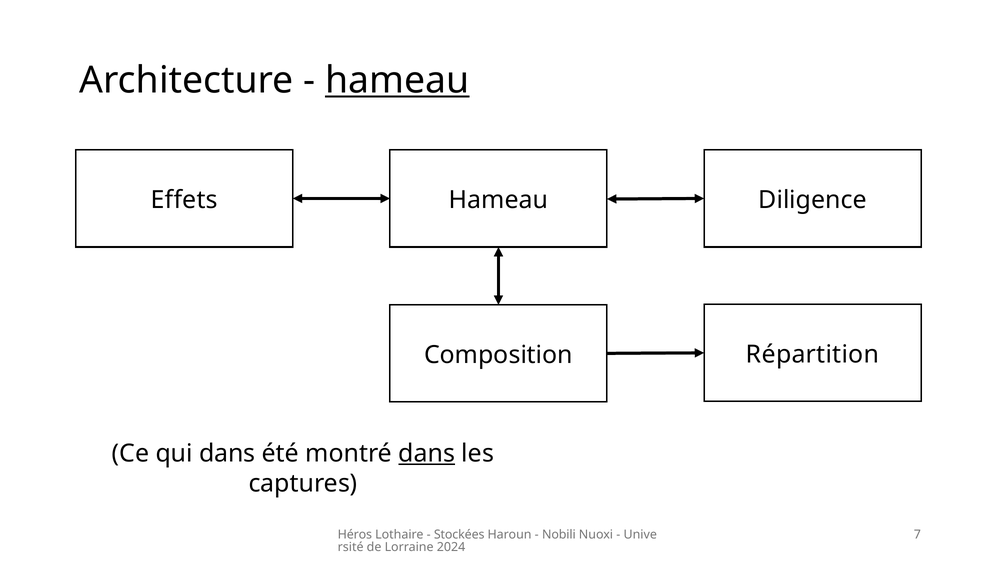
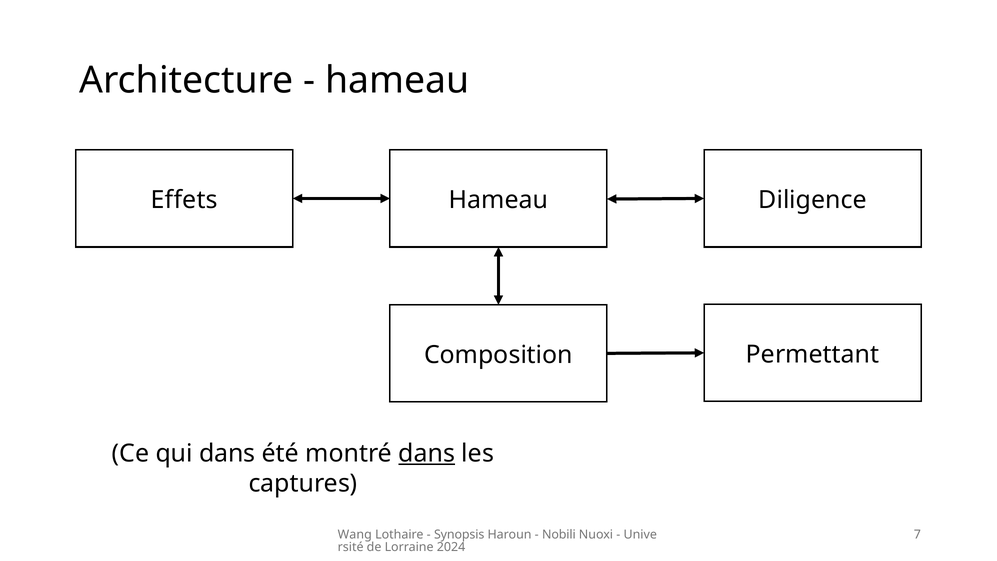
hameau underline: present -> none (397, 80)
Répartition: Répartition -> Permettant (813, 354)
Héros: Héros -> Wang (355, 535)
Stockées: Stockées -> Synopsis (459, 535)
